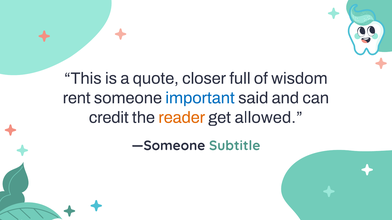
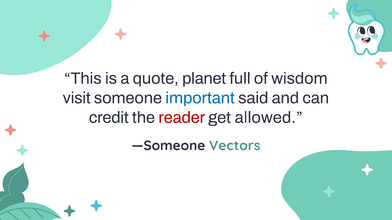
closer: closer -> planet (204, 79)
rent: rent -> visit (77, 98)
reader colour: orange -> red (182, 118)
Subtitle: Subtitle -> Vectors (235, 146)
